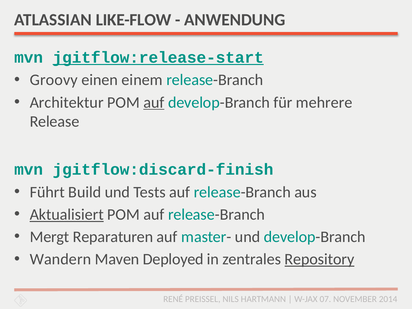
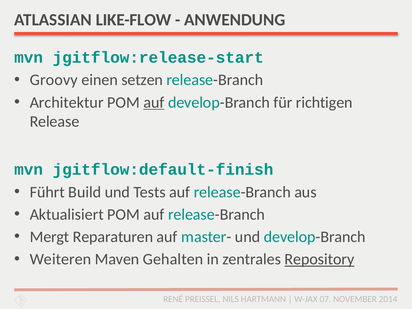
jgitflow:release-start underline: present -> none (158, 58)
einem: einem -> setzen (142, 80)
mehrere: mehrere -> richtigen (324, 102)
jgitflow:discard-finish: jgitflow:discard-finish -> jgitflow:default-finish (163, 170)
Aktualisiert underline: present -> none (67, 214)
Wandern: Wandern -> Weiteren (60, 259)
Deployed: Deployed -> Gehalten (173, 259)
